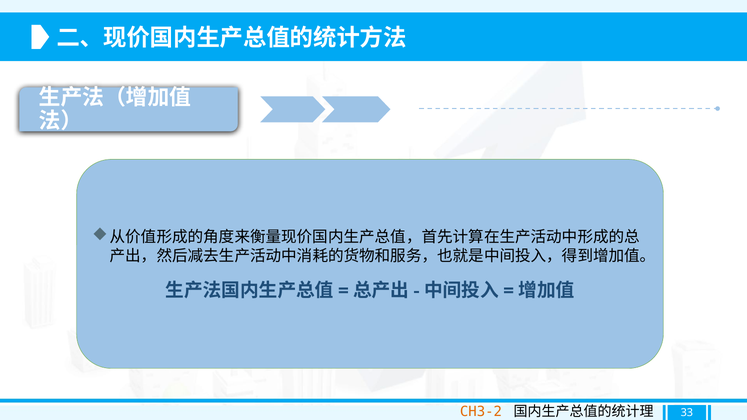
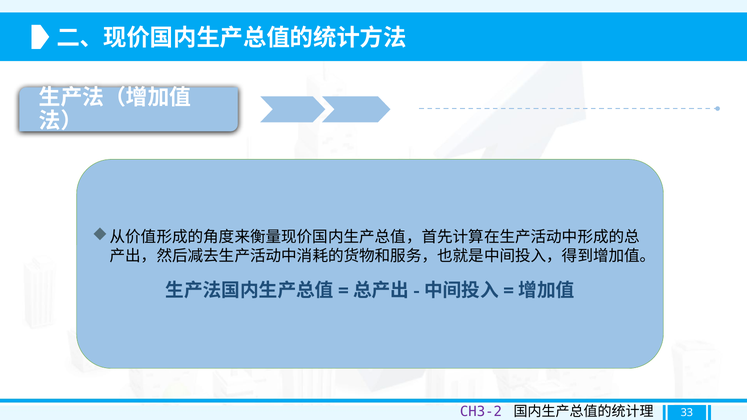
CH3-2 colour: orange -> purple (481, 412)
